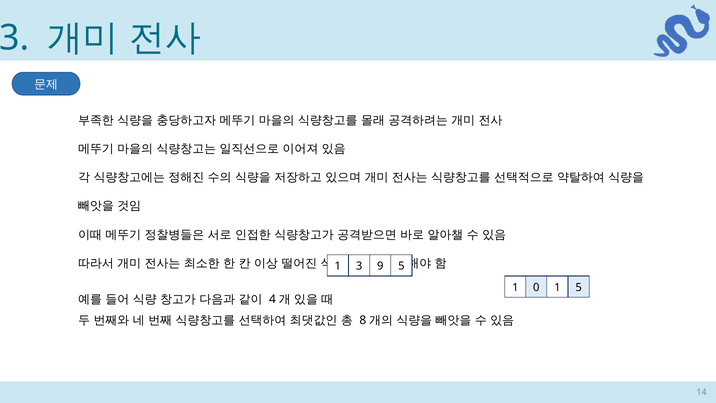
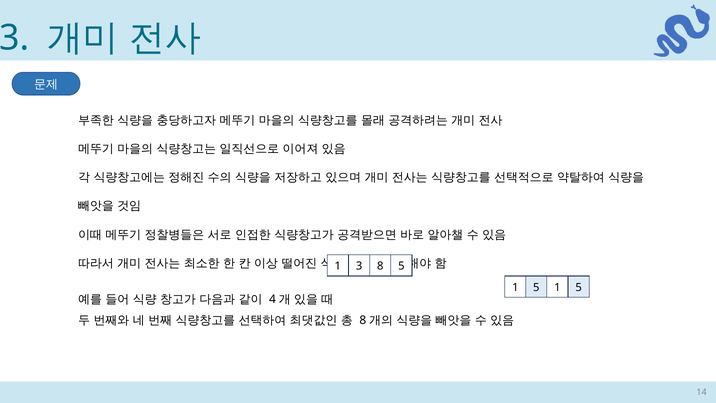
9: 9 -> 8 (380, 266)
0: 0 -> 5 (536, 287)
